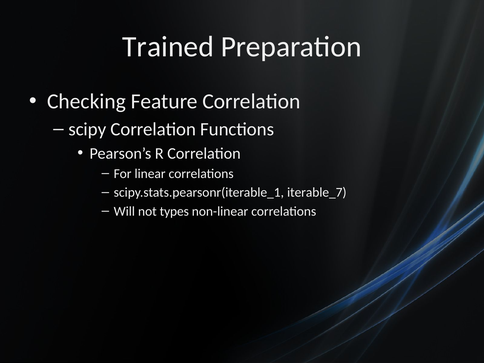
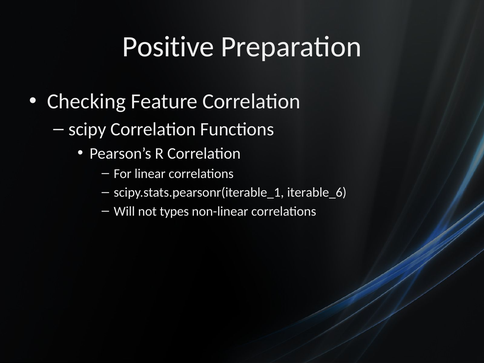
Trained: Trained -> Positive (168, 47)
iterable_7: iterable_7 -> iterable_6 (317, 192)
